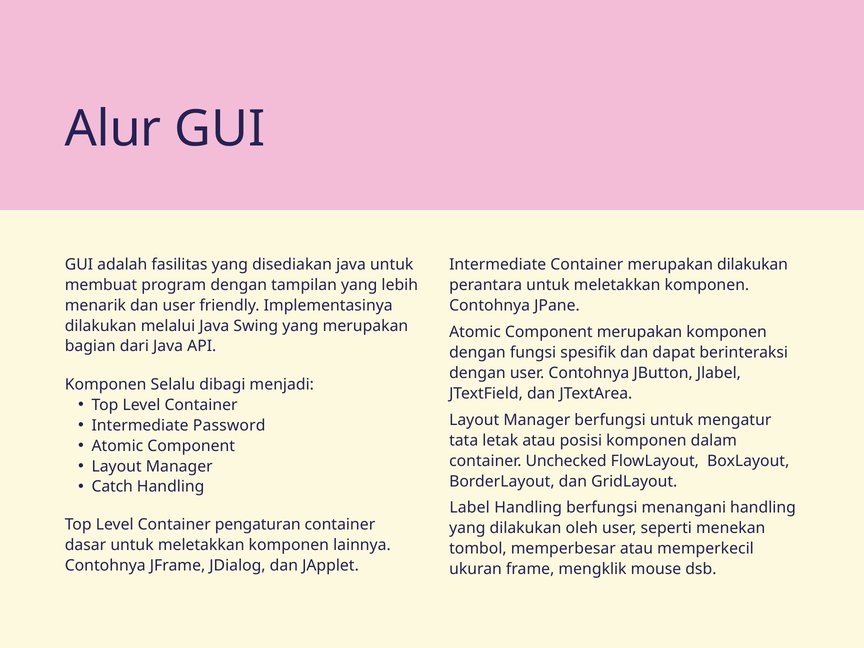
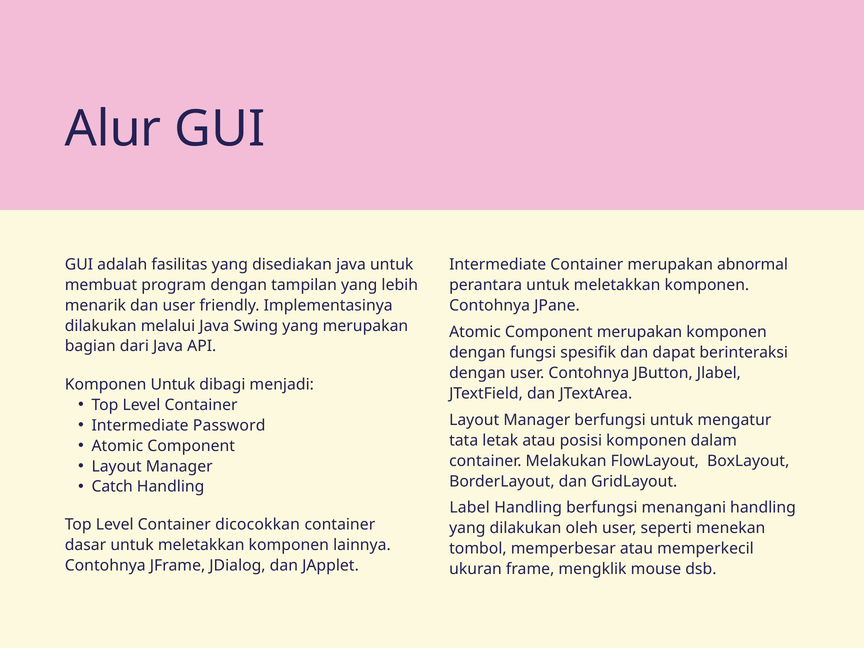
merupakan dilakukan: dilakukan -> abnormal (753, 264)
Komponen Selalu: Selalu -> Untuk (173, 384)
Unchecked: Unchecked -> Melakukan (566, 461)
pengaturan: pengaturan -> dicocokkan (258, 525)
